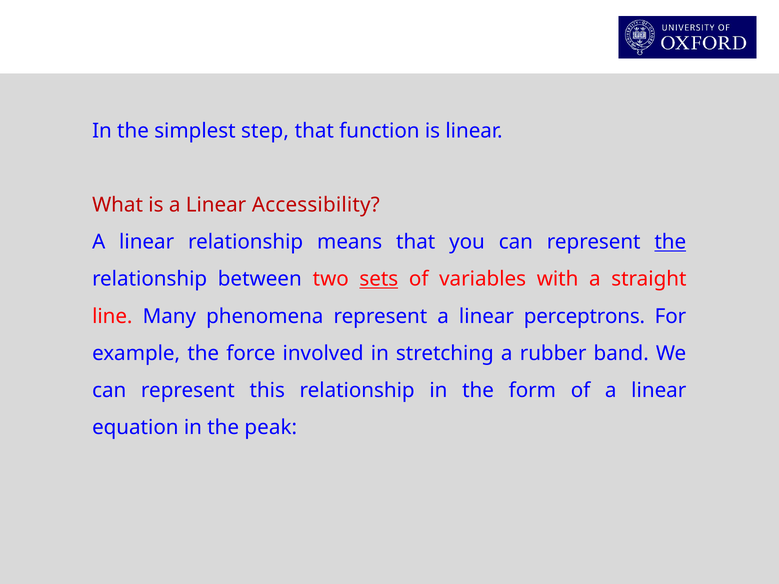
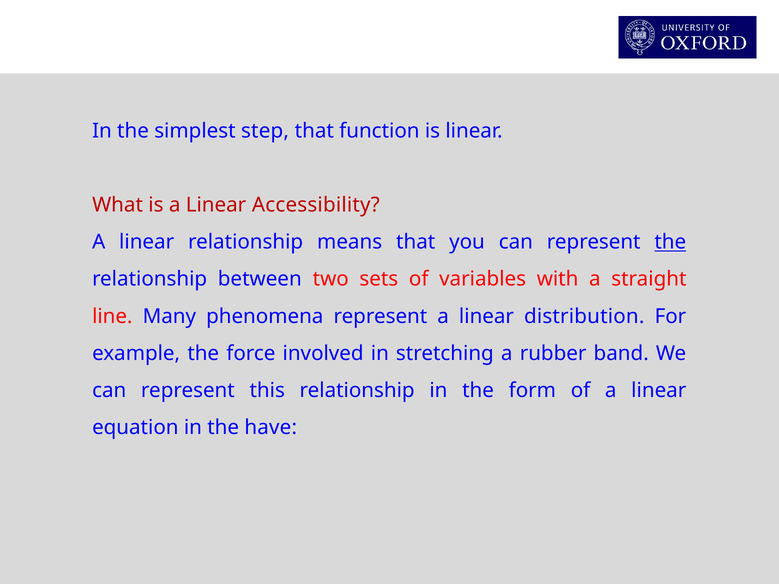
sets underline: present -> none (379, 279)
perceptrons: perceptrons -> distribution (584, 317)
peak: peak -> have (271, 428)
